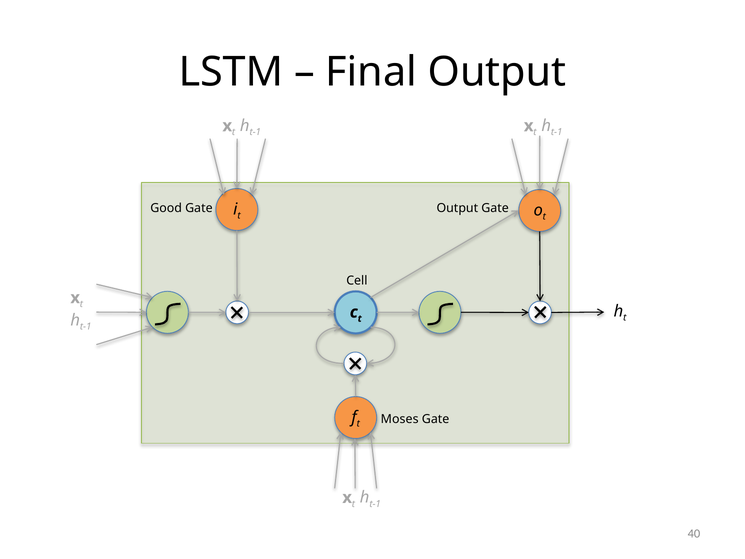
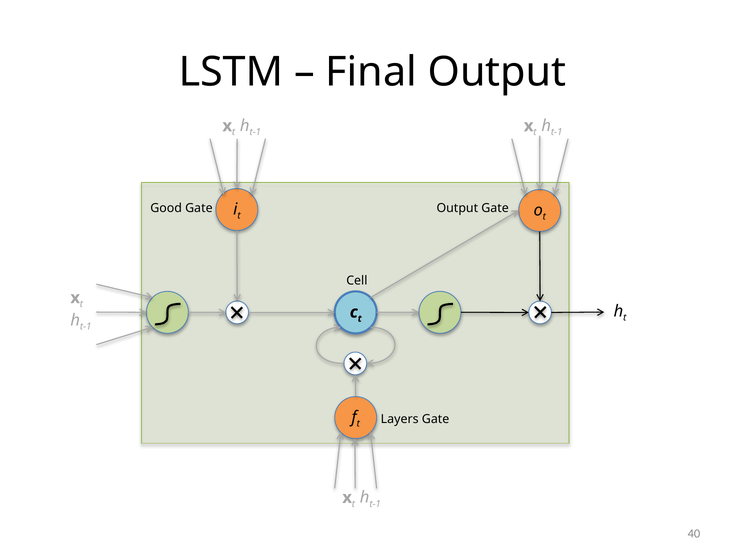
Moses: Moses -> Layers (400, 419)
